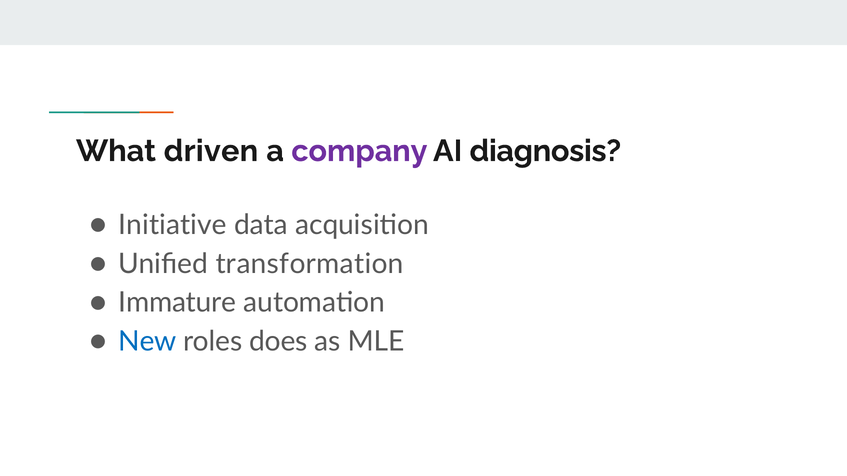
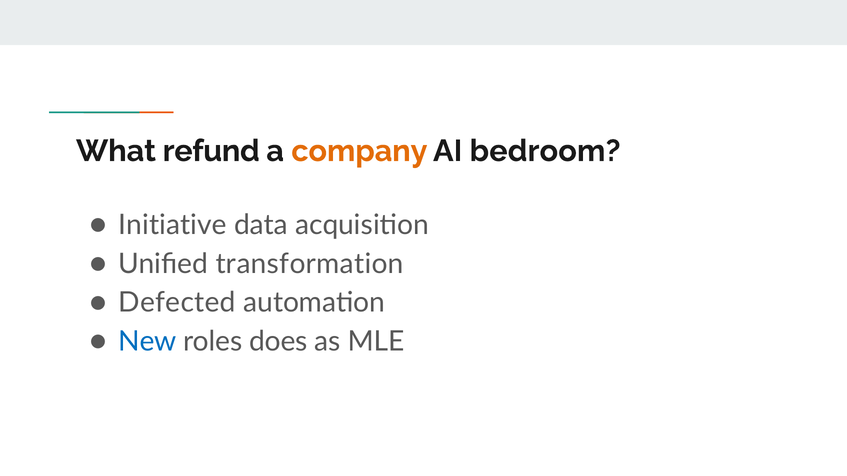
driven: driven -> refund (211, 151)
company colour: purple -> orange (359, 151)
diagnosis: diagnosis -> bedroom (545, 151)
Immature: Immature -> Defected (177, 303)
